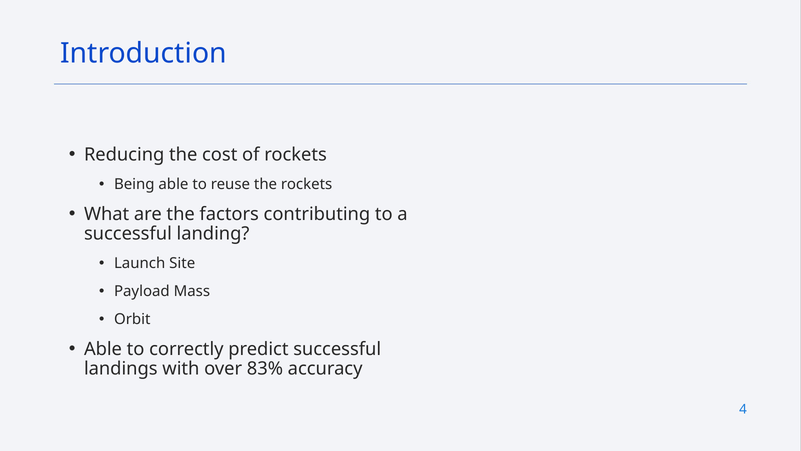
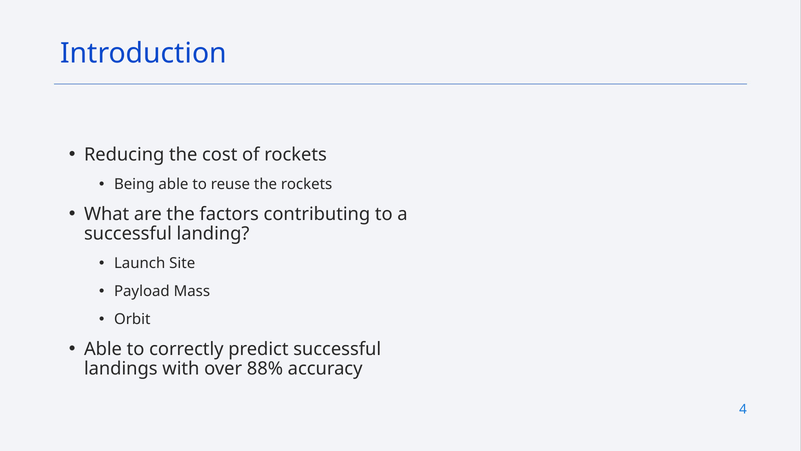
83%: 83% -> 88% (265, 369)
